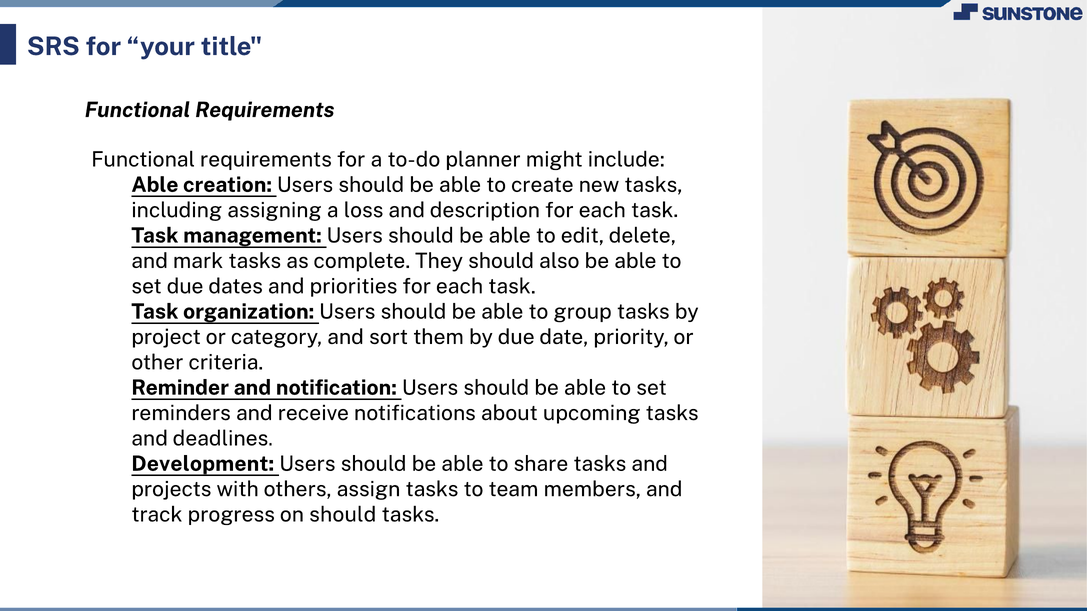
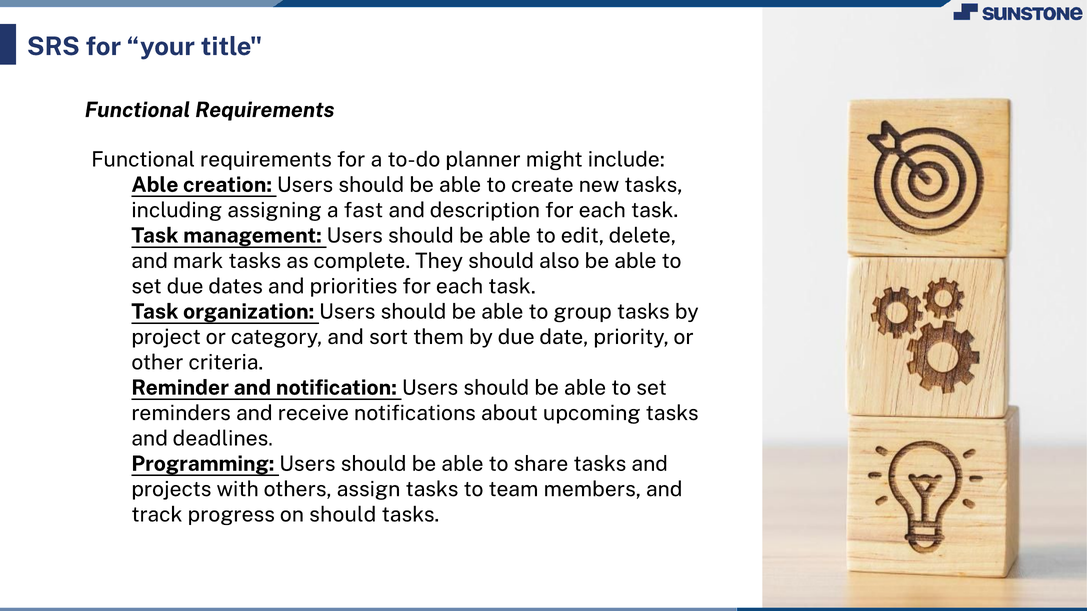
loss: loss -> fast (363, 210)
Development: Development -> Programming (203, 464)
